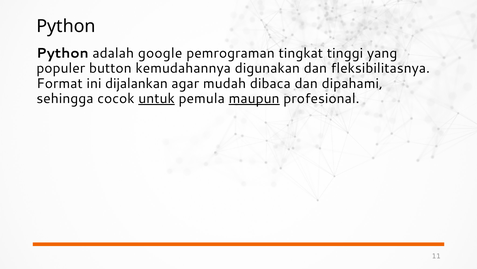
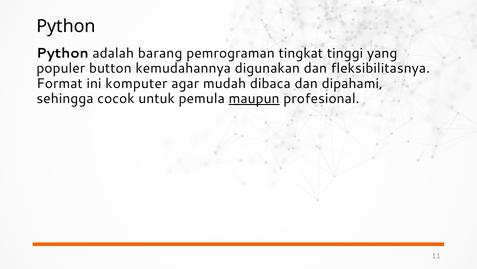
google: google -> barang (160, 53)
dijalankan: dijalankan -> komputer (136, 83)
untuk underline: present -> none (157, 98)
